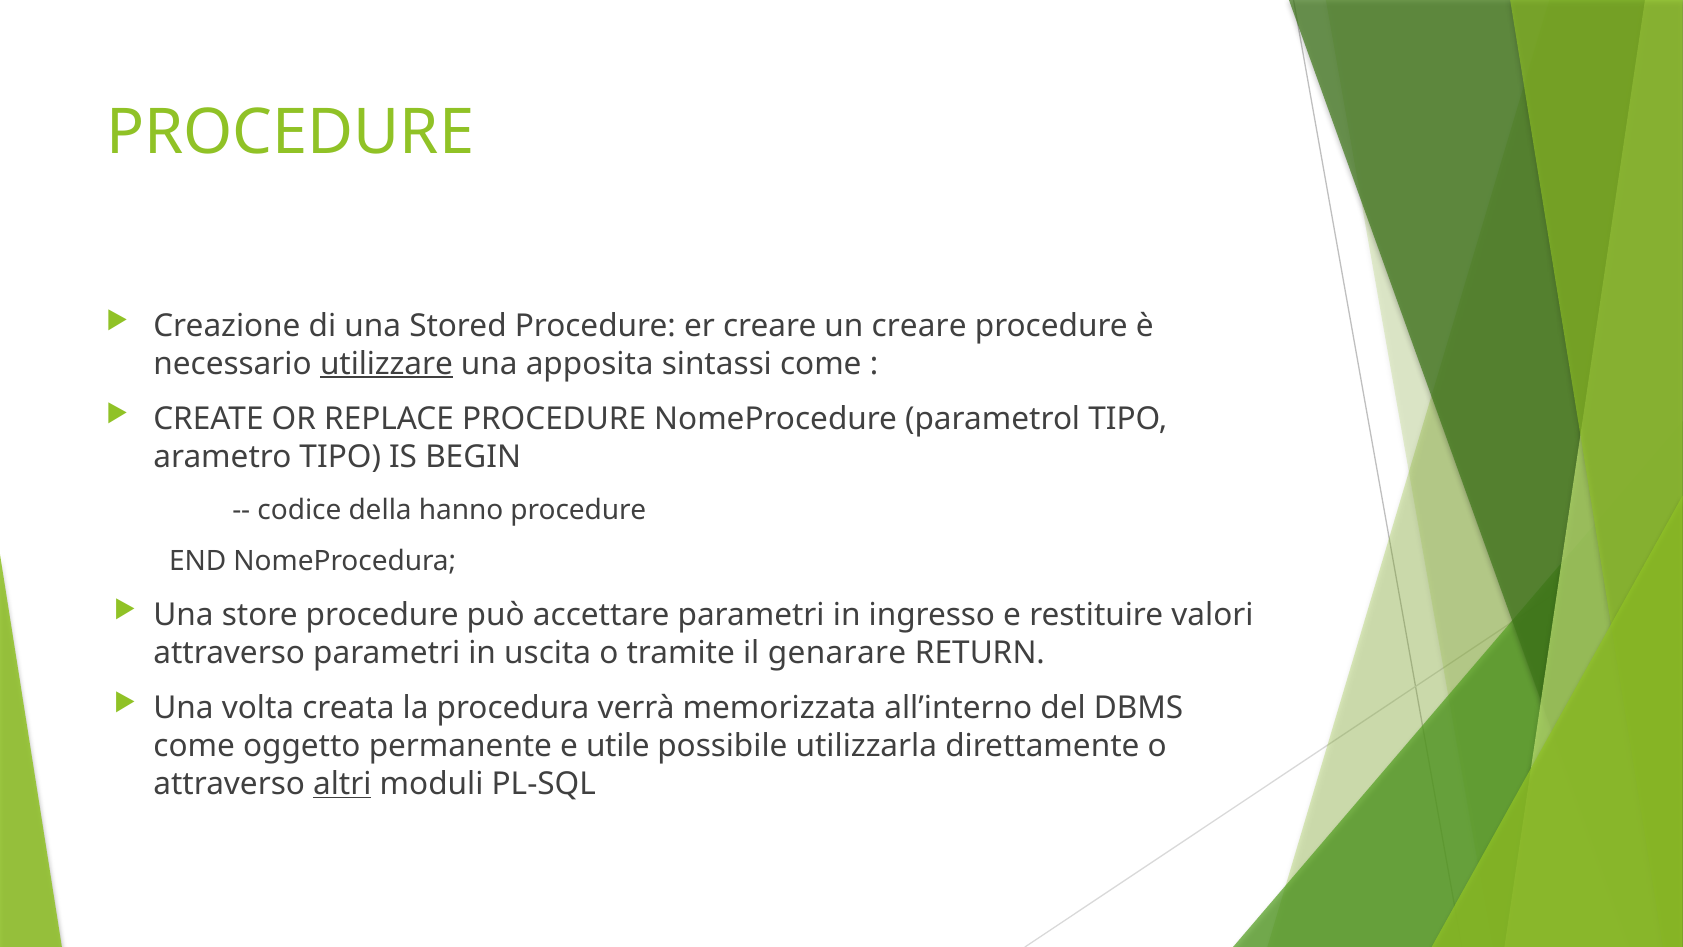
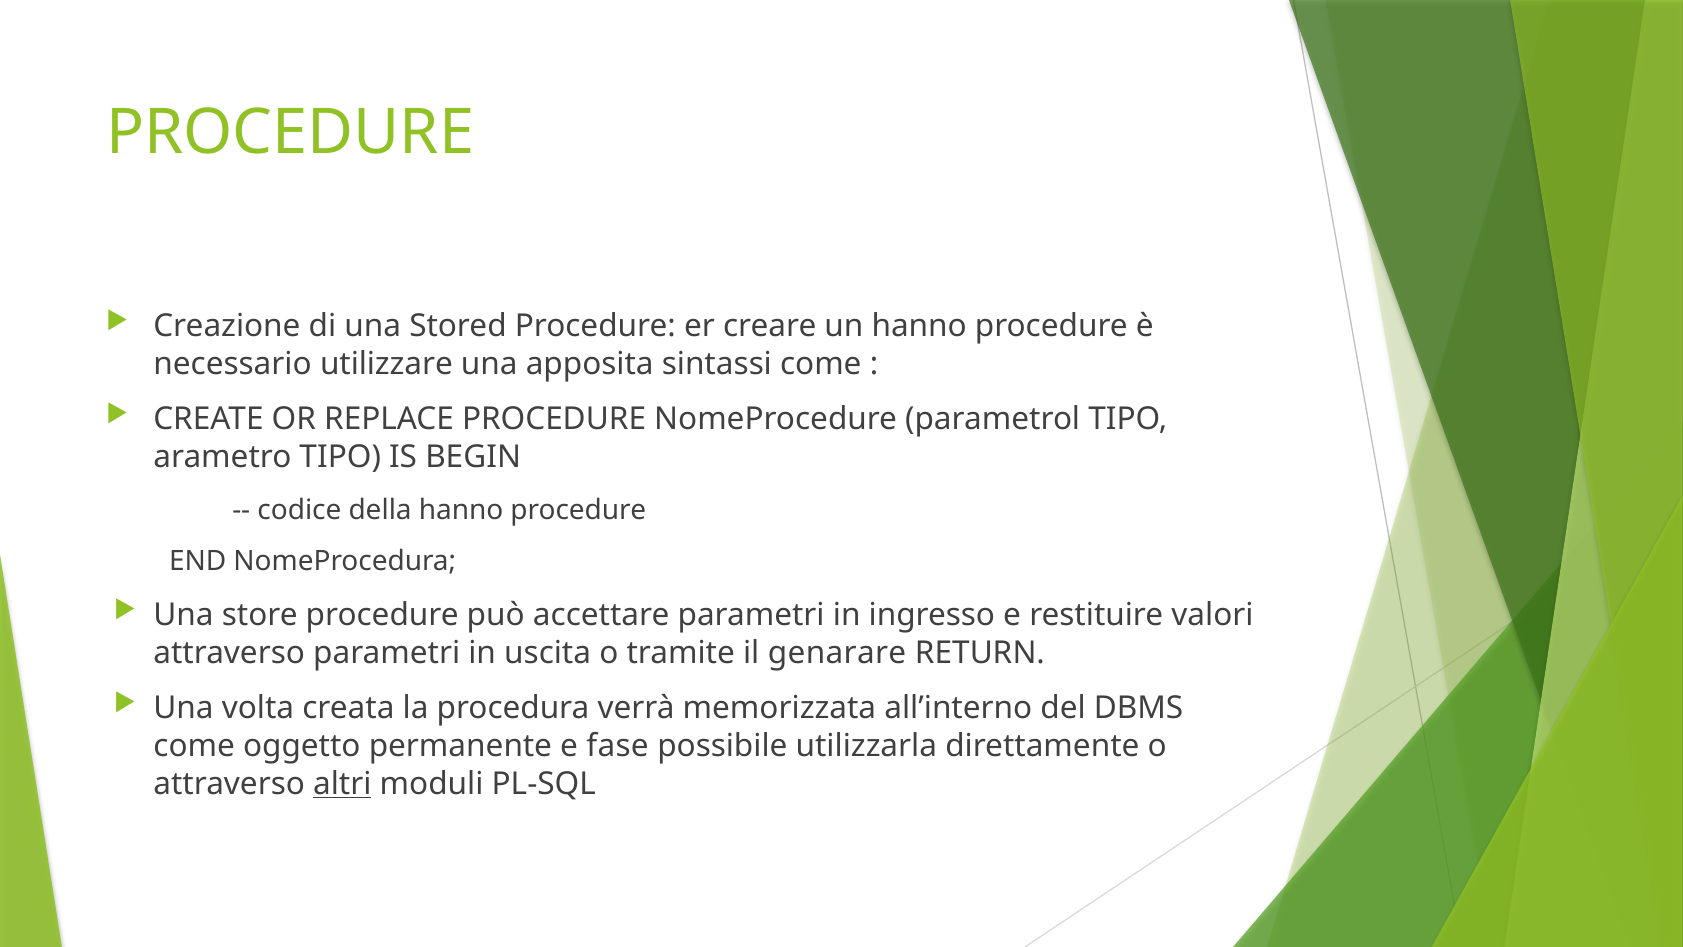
un creare: creare -> hanno (919, 326)
utilizzare underline: present -> none (386, 364)
utile: utile -> fase (618, 746)
